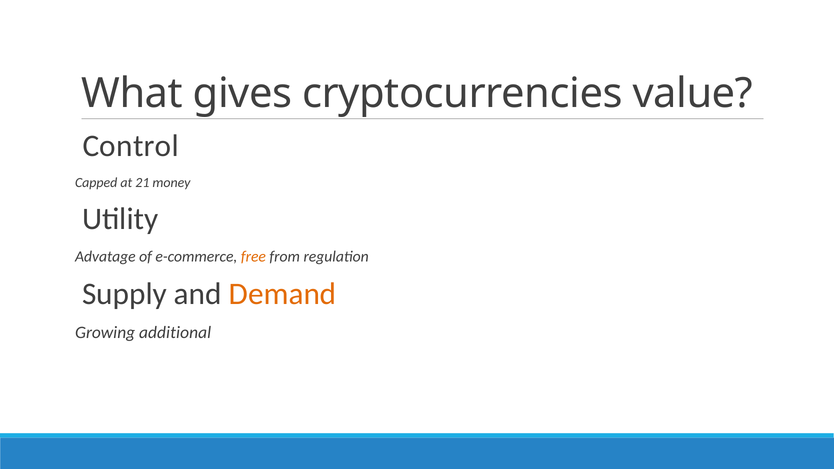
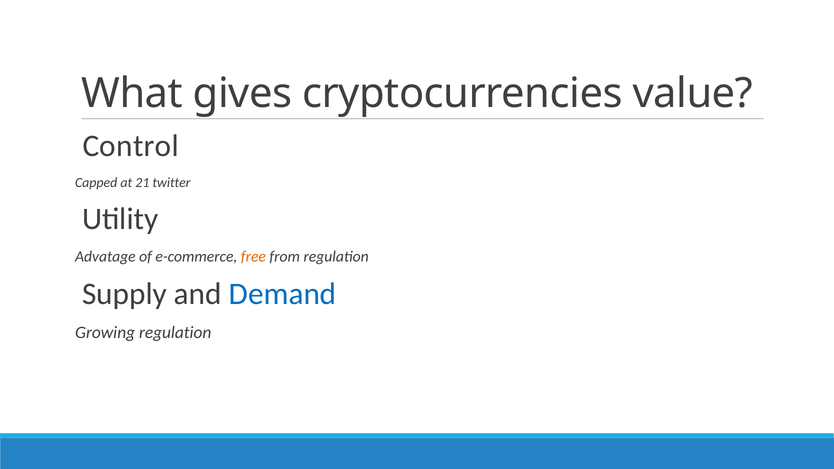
money: money -> twitter (171, 183)
Demand colour: orange -> blue (283, 294)
Growing additional: additional -> regulation (175, 333)
